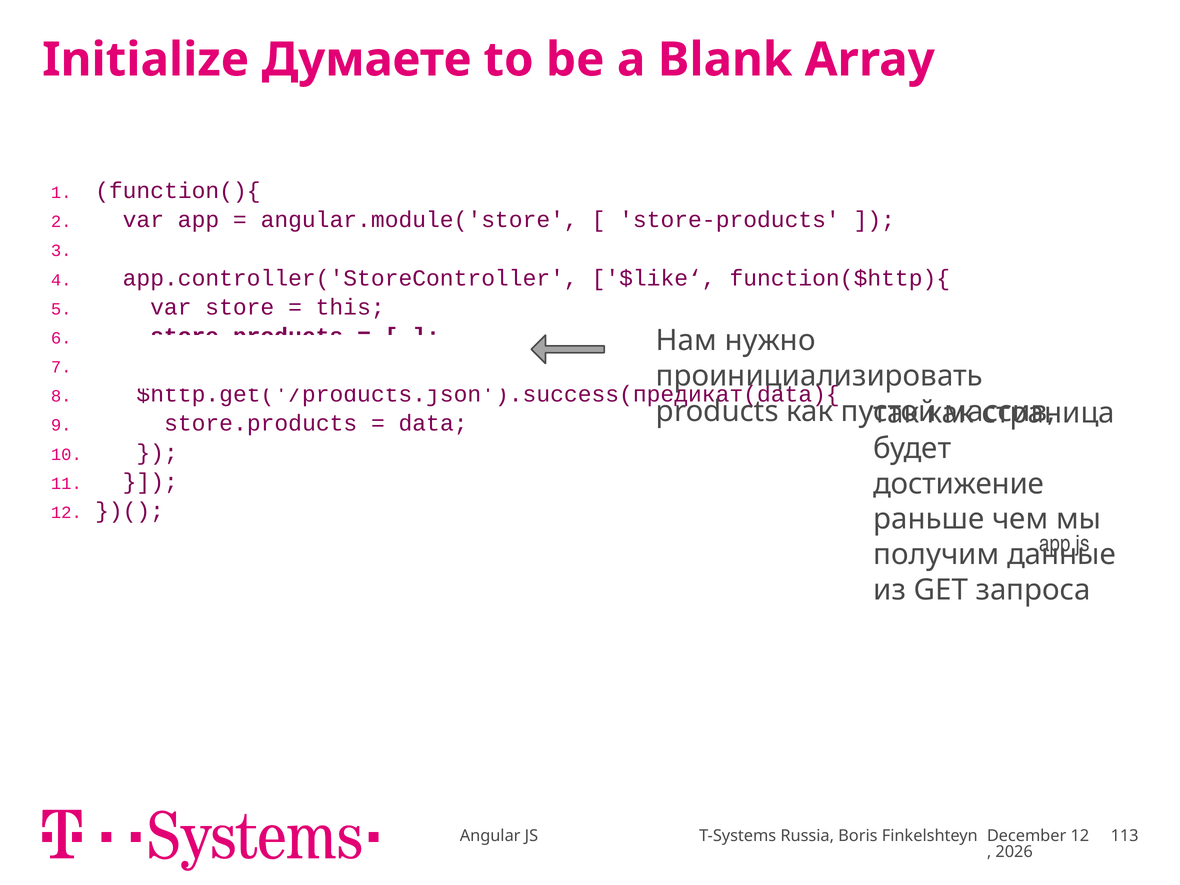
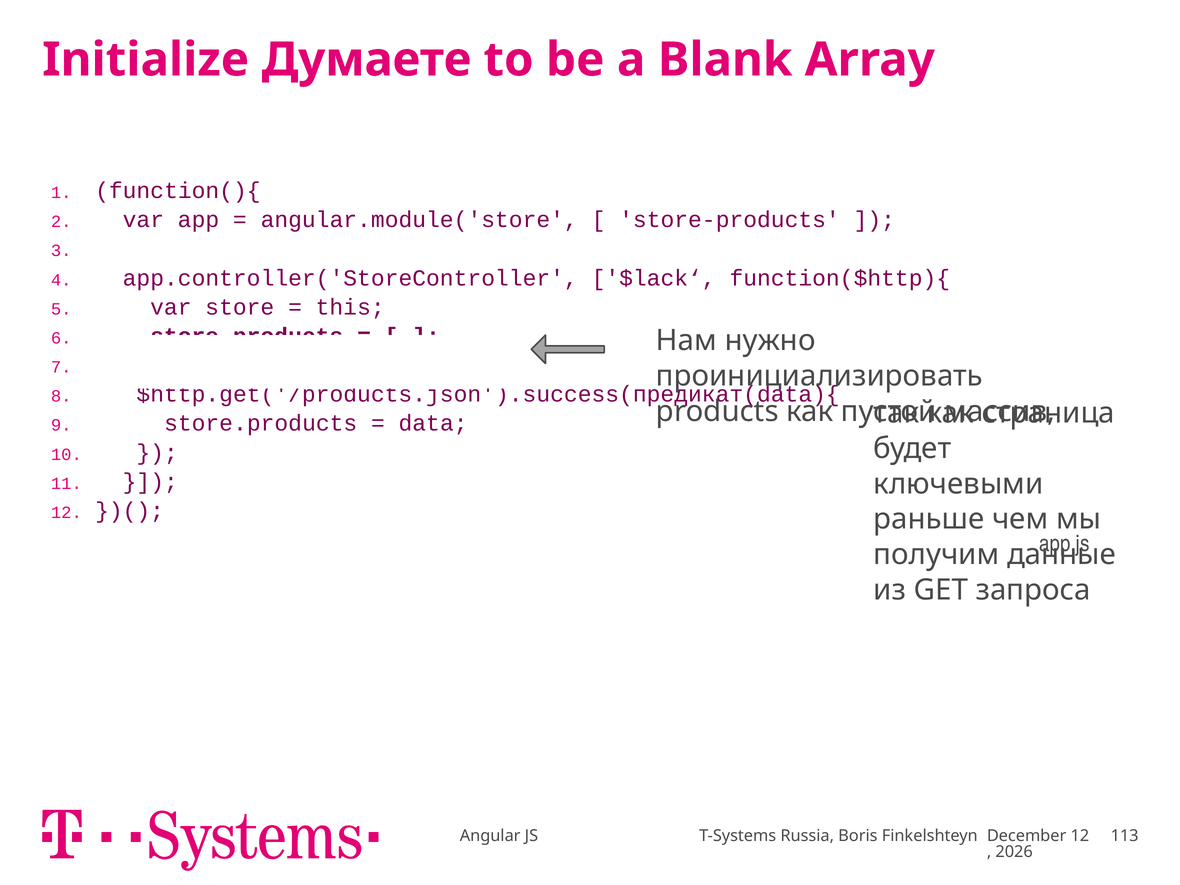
$like‘: $like‘ -> $lack‘ (654, 278)
достижение: достижение -> ключевыми (958, 484)
